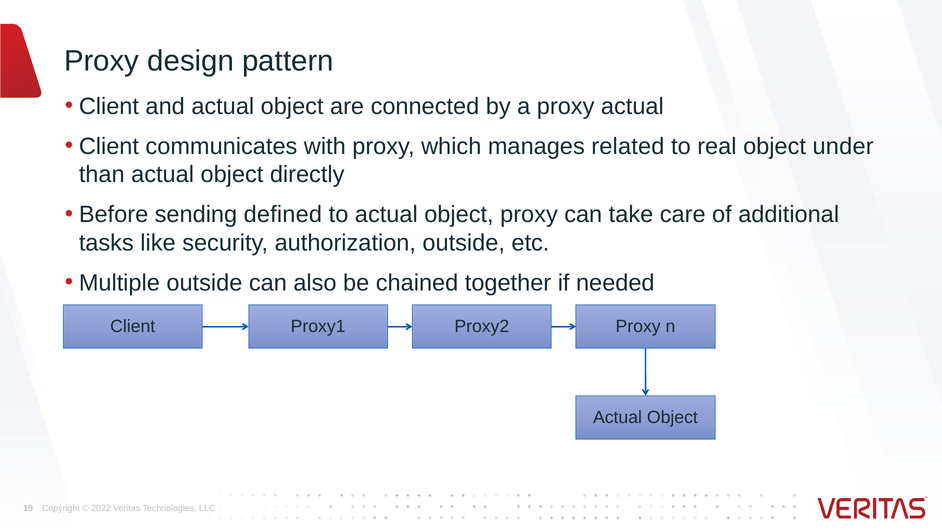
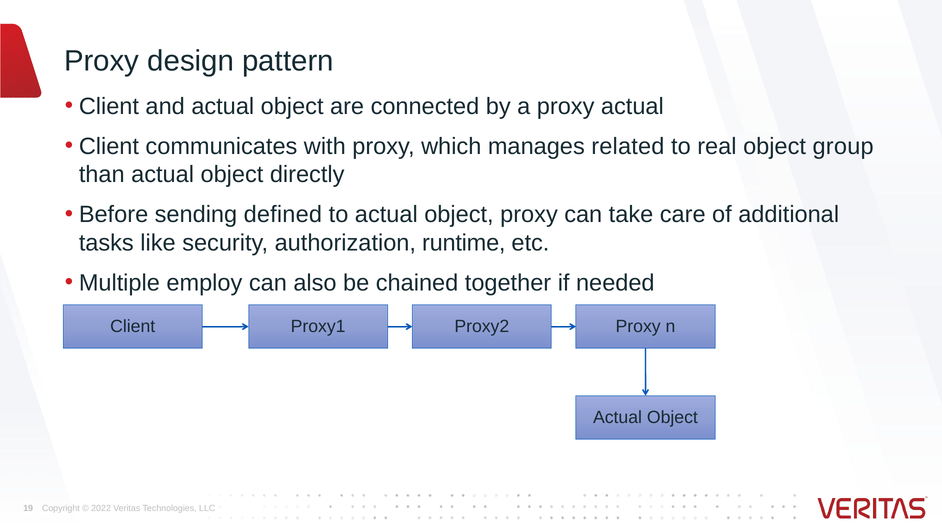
under: under -> group (843, 146)
authorization outside: outside -> runtime (464, 243)
Multiple outside: outside -> employ (204, 283)
